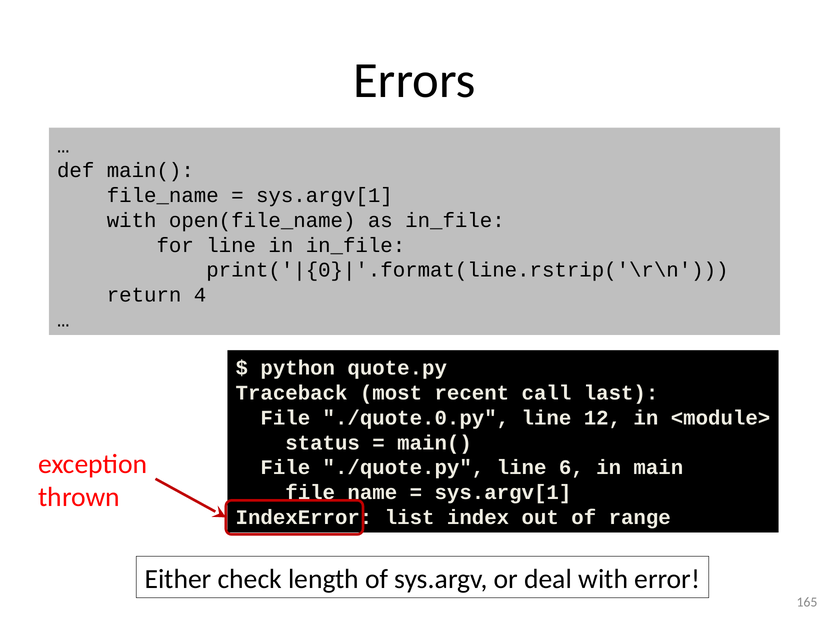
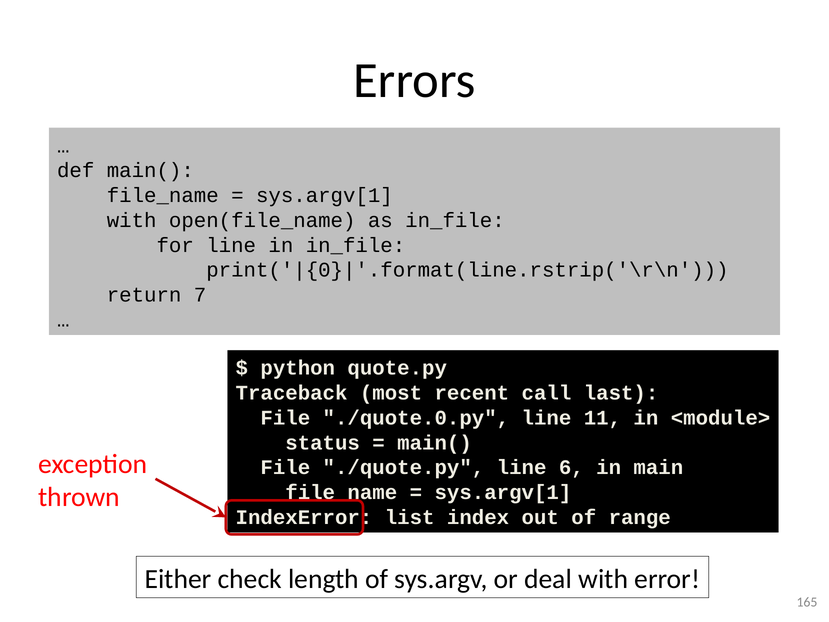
4: 4 -> 7 (200, 295)
12: 12 -> 11 (602, 418)
